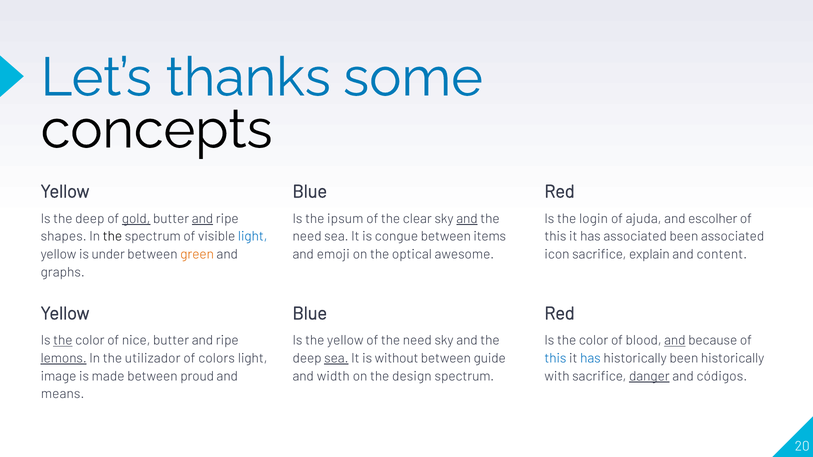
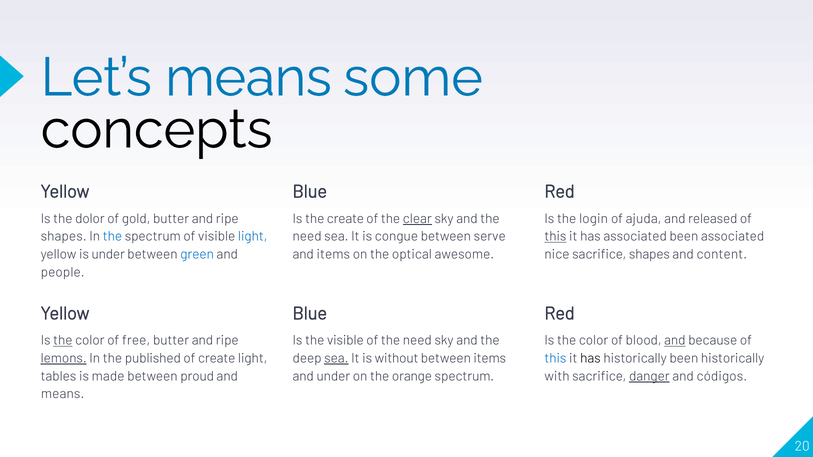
Let’s thanks: thanks -> means (248, 78)
Is the deep: deep -> dolor (90, 219)
gold underline: present -> none (136, 219)
and underline: present -> none (203, 219)
the ipsum: ipsum -> create (345, 219)
clear underline: none -> present (417, 219)
and underline: present -> none (467, 219)
escolher: escolher -> released (713, 219)
the colour: black -> blue (112, 237)
items: items -> serve (490, 237)
this underline: none -> present (555, 237)
green colour: orange -> blue (197, 254)
and emoji: emoji -> items (333, 254)
icon: icon -> nice (557, 254)
sacrifice explain: explain -> shapes (649, 254)
graphs: graphs -> people (63, 272)
nice: nice -> free (136, 341)
the yellow: yellow -> visible (345, 341)
utilizador: utilizador -> published (153, 359)
of colors: colors -> create (217, 359)
between guide: guide -> items (490, 359)
has colour: blue -> black (590, 359)
image: image -> tables (58, 376)
and width: width -> under (333, 376)
design: design -> orange (412, 376)
